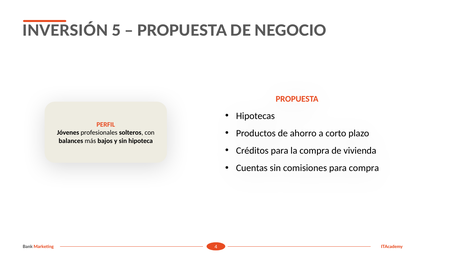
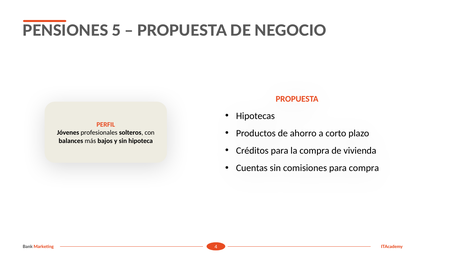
INVERSIÓN: INVERSIÓN -> PENSIONES (65, 31)
